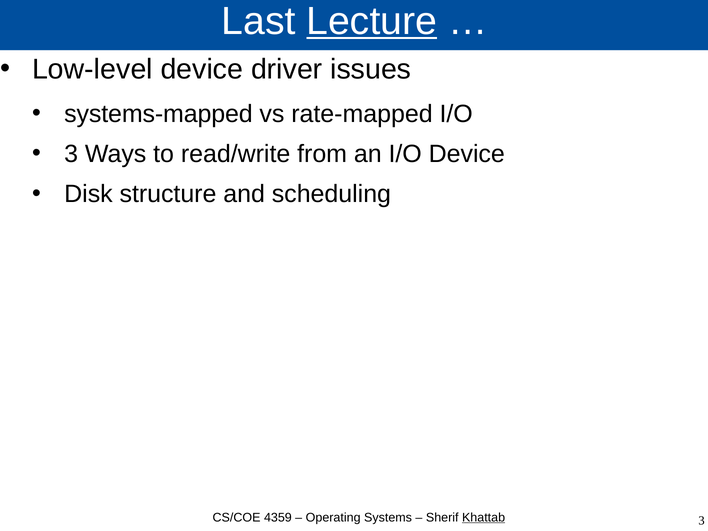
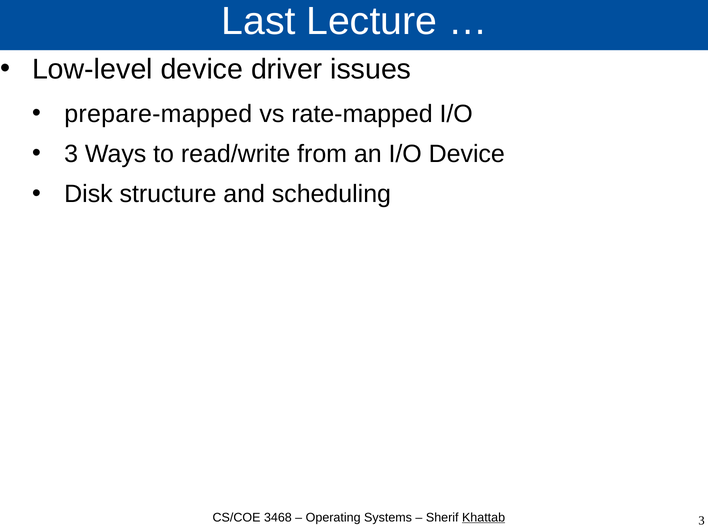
Lecture underline: present -> none (372, 21)
systems-mapped: systems-mapped -> prepare-mapped (158, 114)
4359: 4359 -> 3468 (278, 517)
